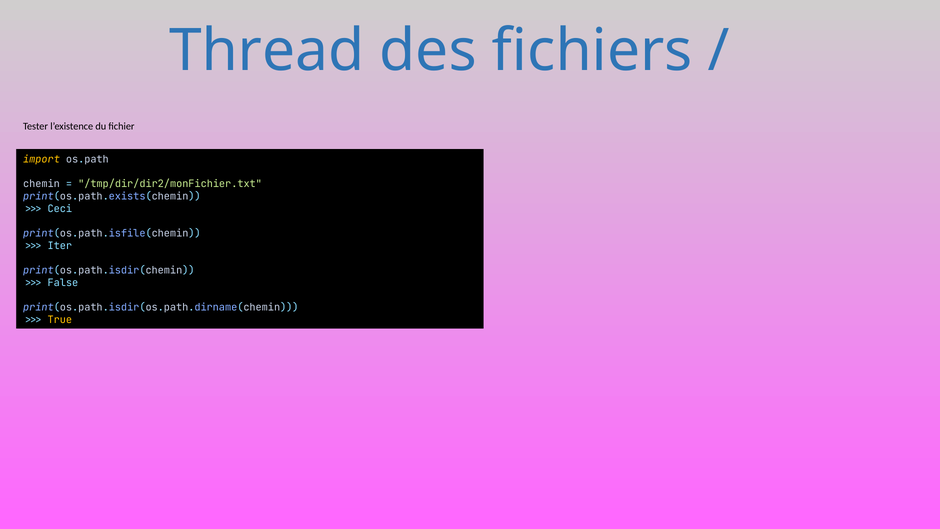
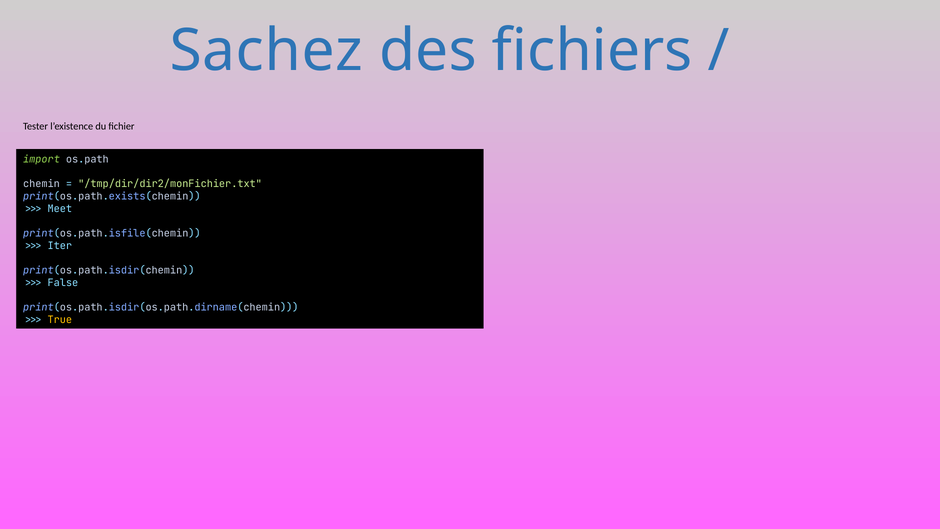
Thread: Thread -> Sachez (266, 51)
import colour: yellow -> light green (42, 159)
Ceci: Ceci -> Meet (60, 209)
